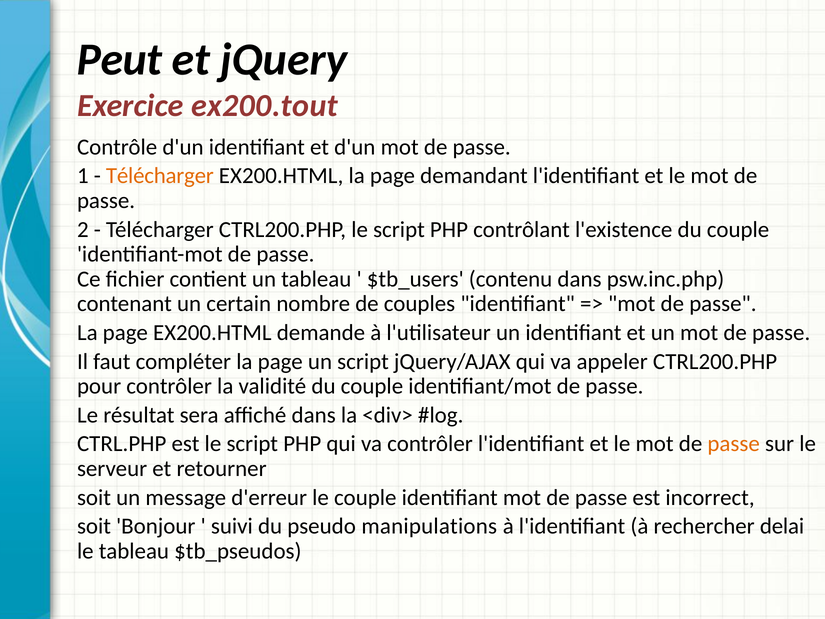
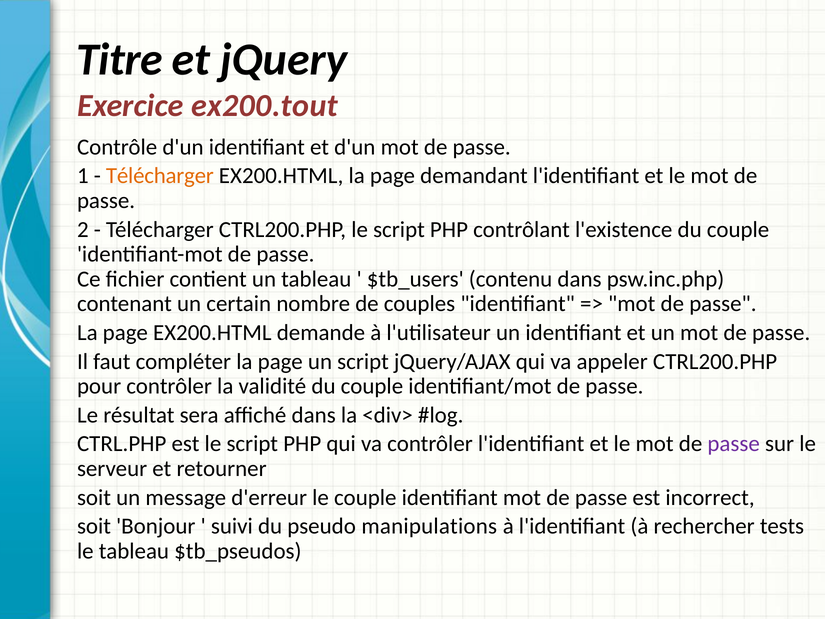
Peut: Peut -> Titre (119, 60)
passe colour: orange -> purple (734, 444)
delai: delai -> tests (782, 526)
